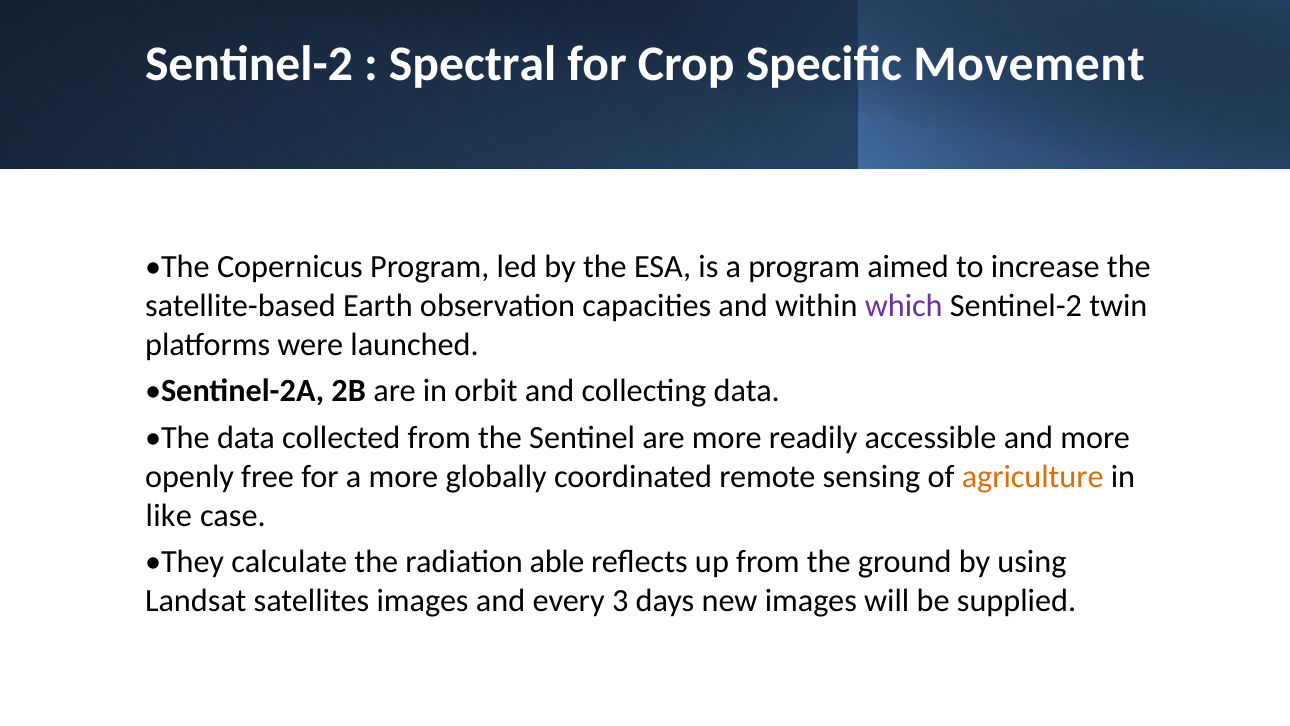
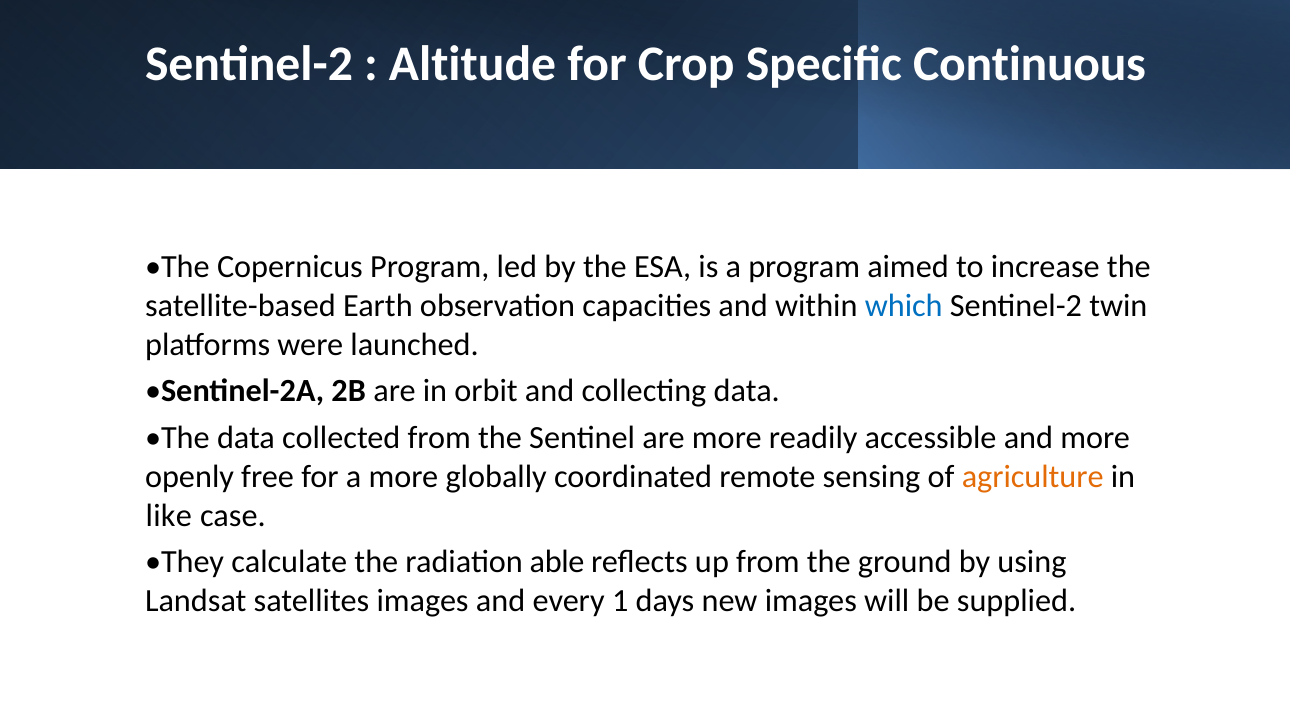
Spectral: Spectral -> Altitude (473, 64)
Movement: Movement -> Continuous (1030, 64)
which colour: purple -> blue (904, 306)
3: 3 -> 1 (620, 601)
